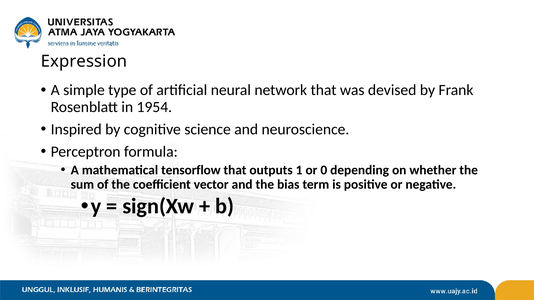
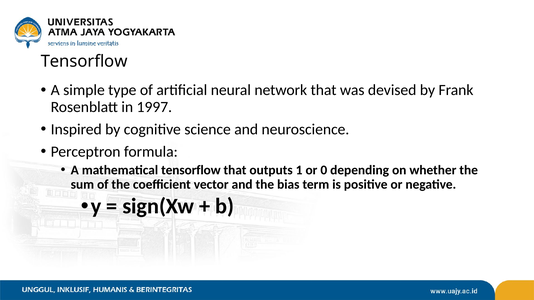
Expression: Expression -> Tensorflow (84, 61)
1954: 1954 -> 1997 (154, 107)
